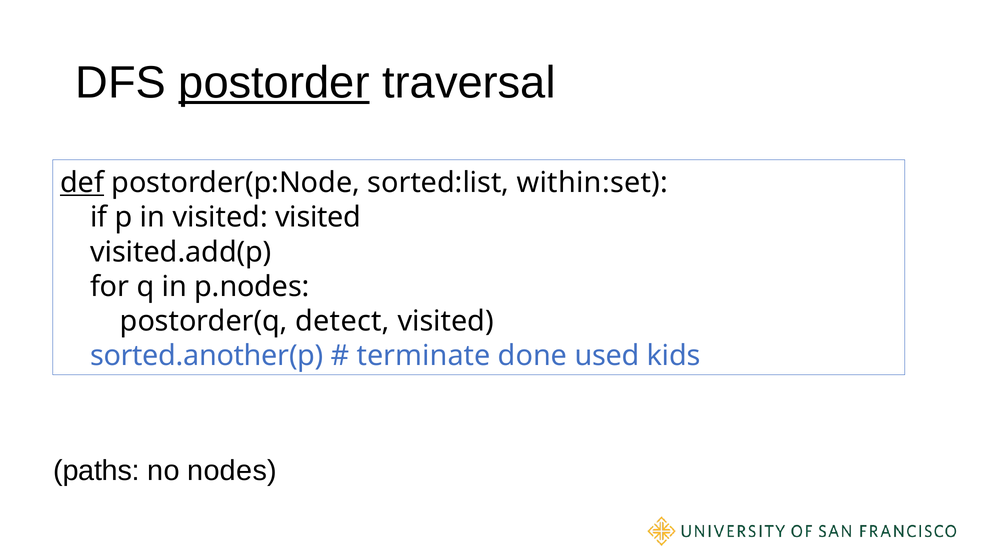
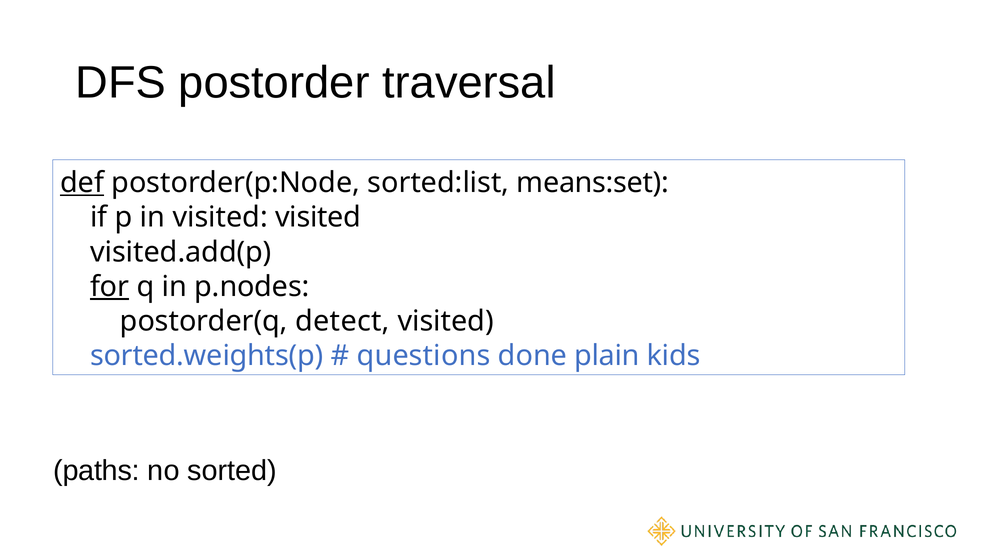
postorder underline: present -> none (274, 83)
within:set: within:set -> means:set (593, 183)
for underline: none -> present (110, 287)
sorted.another(p: sorted.another(p -> sorted.weights(p (207, 356)
terminate: terminate -> questions (424, 356)
used: used -> plain (607, 356)
nodes: nodes -> sorted (232, 471)
